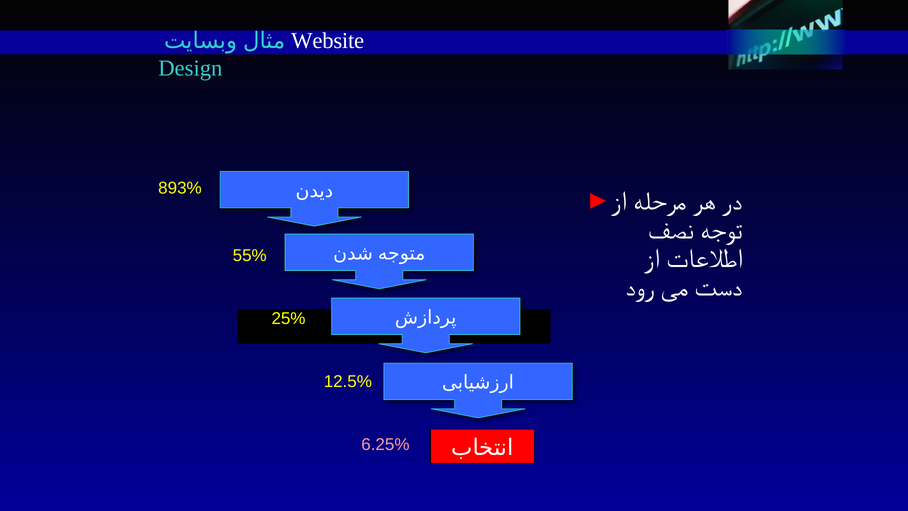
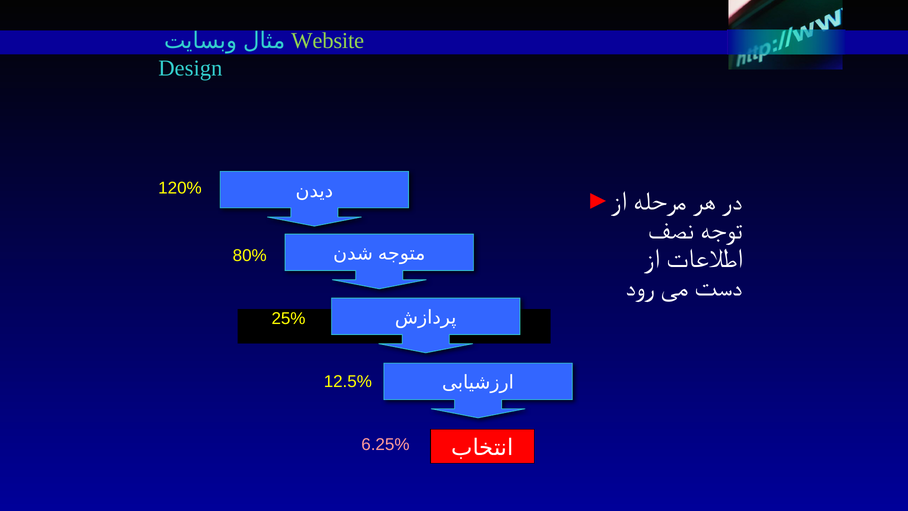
Website colour: white -> light green (328, 41)
893%: 893% -> 120% (180, 188)
55%: 55% -> 80% (250, 255)
